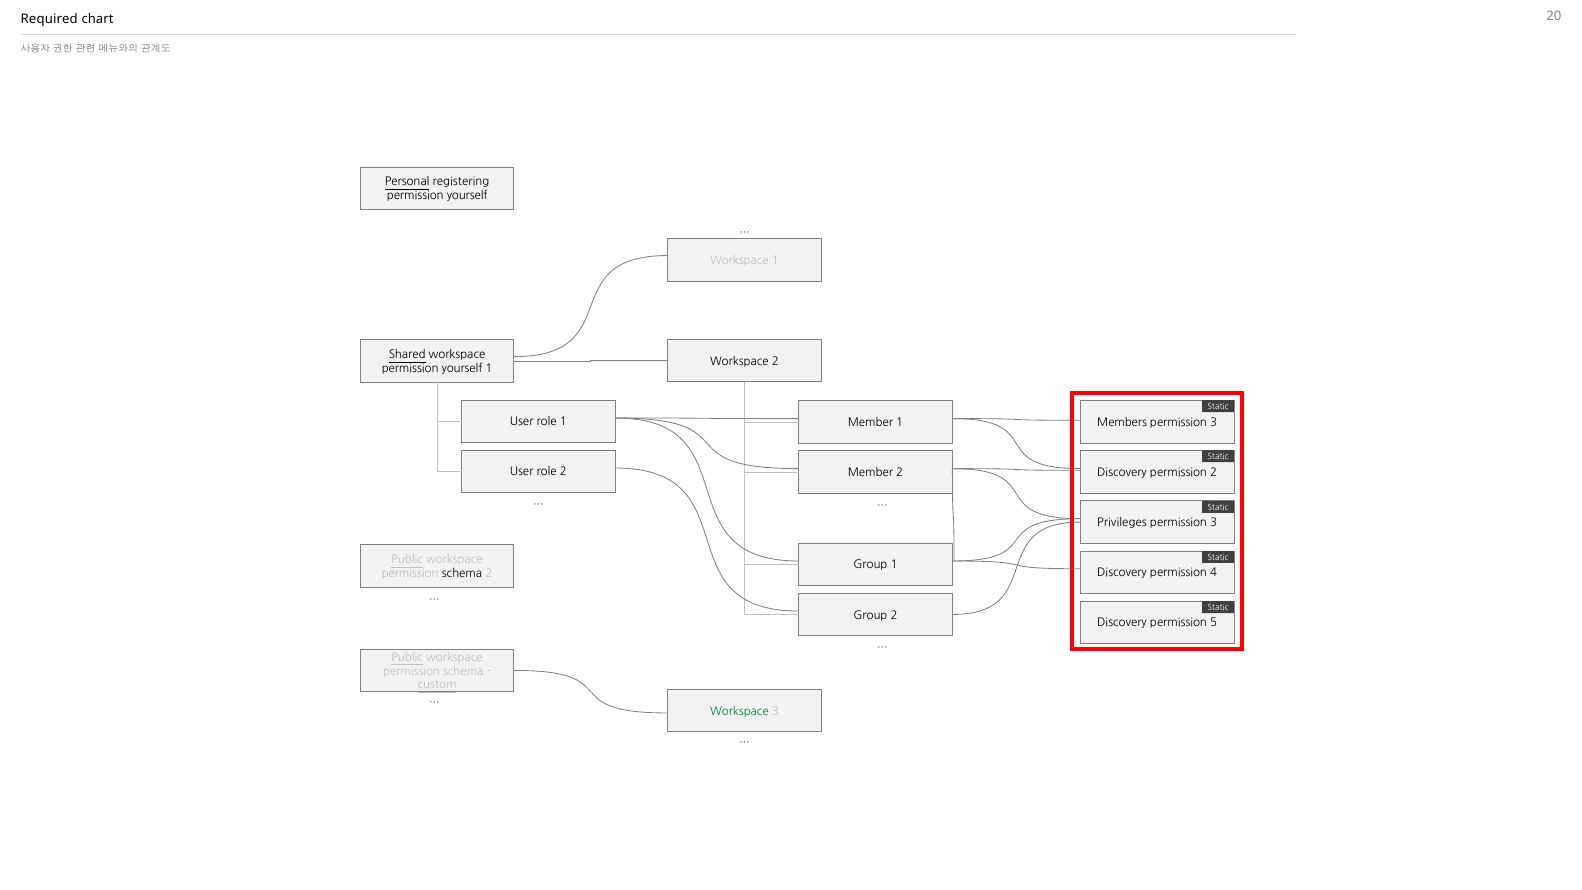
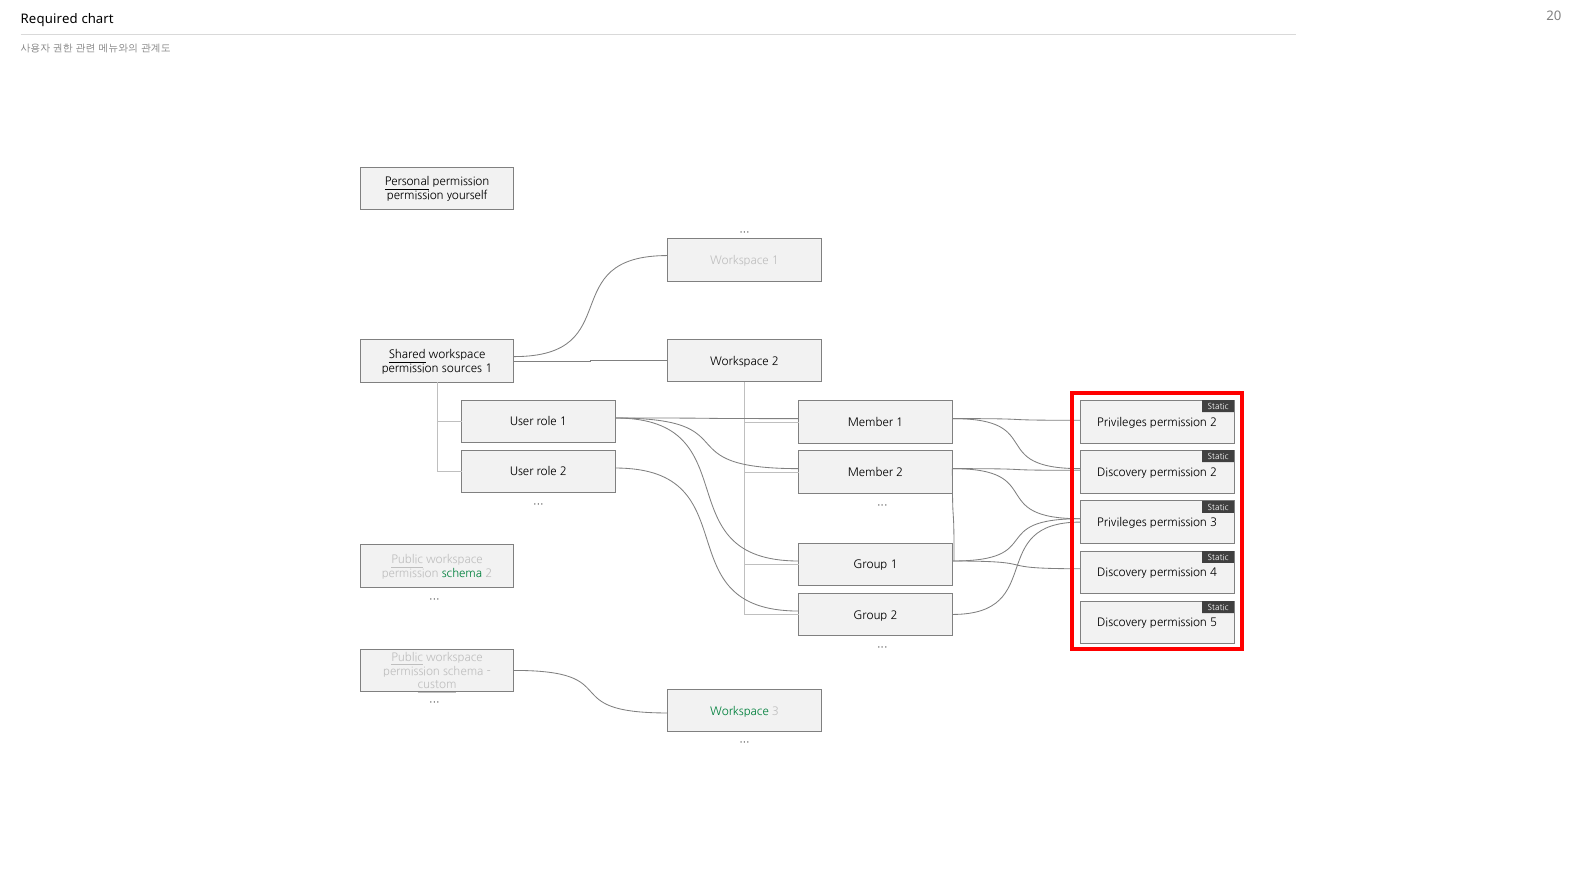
Personal registering: registering -> permission (461, 182)
yourself: yourself -> sources (462, 369)
Members: Members -> Privileges (1122, 423)
3: 3 -> 2 (1214, 423)
schema colour: black -> green (462, 574)
